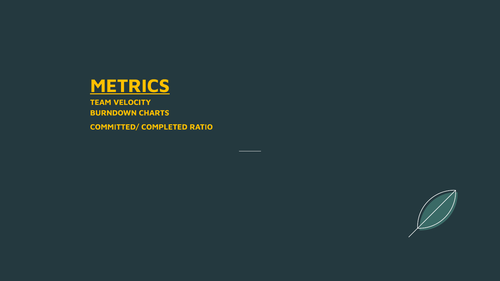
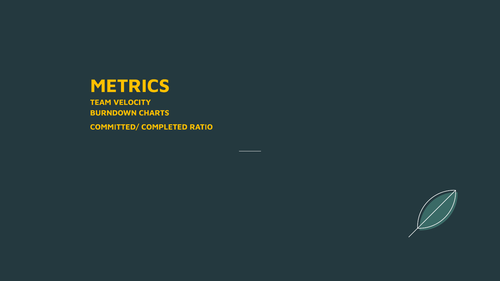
METRICS underline: present -> none (130, 86)
